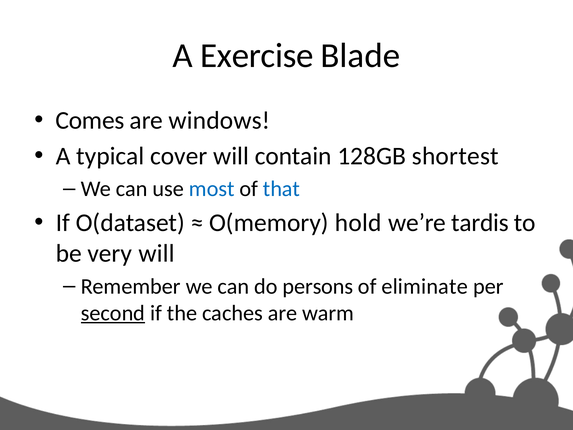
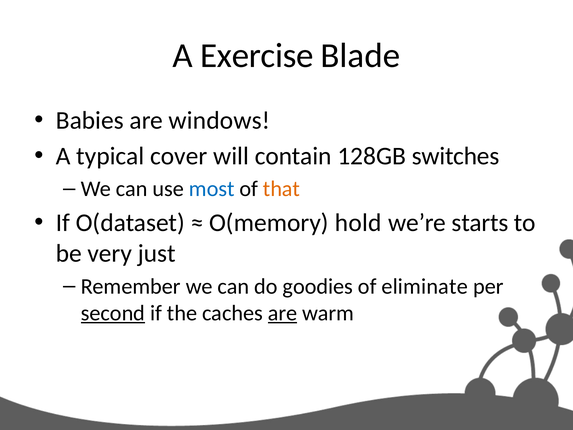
Comes: Comes -> Babies (90, 120)
shortest: shortest -> switches (456, 156)
that colour: blue -> orange (282, 189)
tardis: tardis -> starts (480, 223)
very will: will -> just (157, 253)
persons: persons -> goodies (318, 286)
are underline: none -> present (283, 313)
